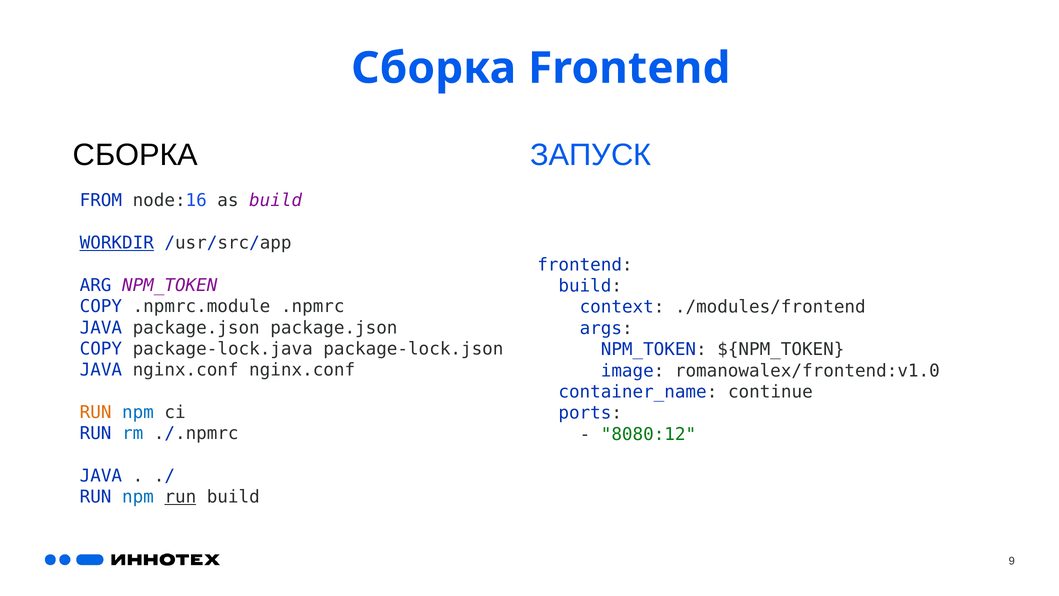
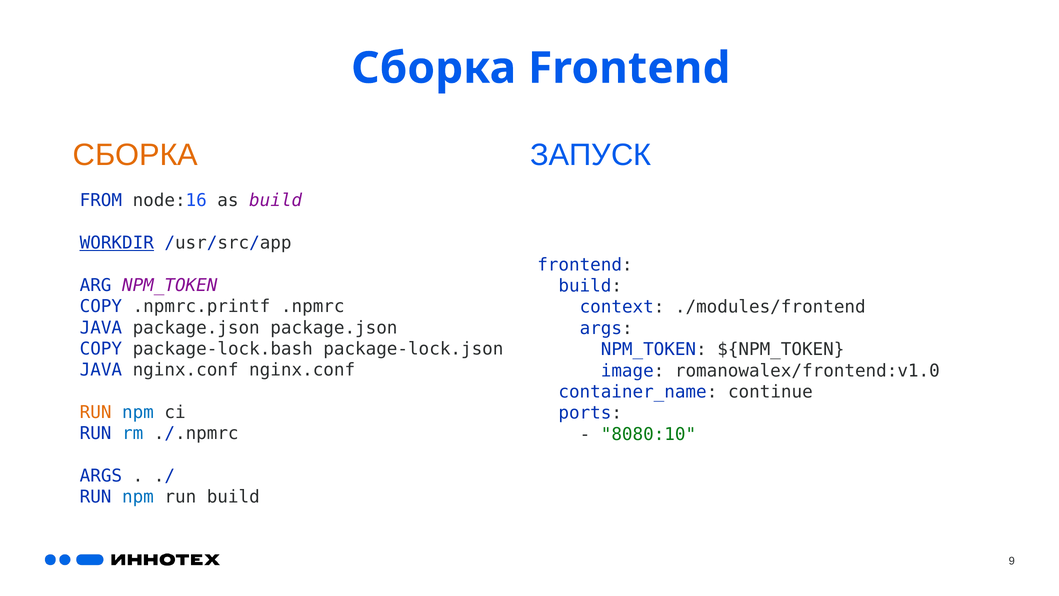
СБОРКА colour: black -> orange (135, 155)
.npmrc.module: .npmrc.module -> .npmrc.printf (201, 306)
package-lock.java: package-lock.java -> package-lock.bash (223, 349)
8080:12: 8080:12 -> 8080:10 (648, 434)
JAVA: JAVA -> ARGS (101, 476)
run underline: present -> none (180, 497)
